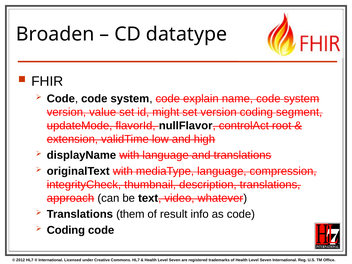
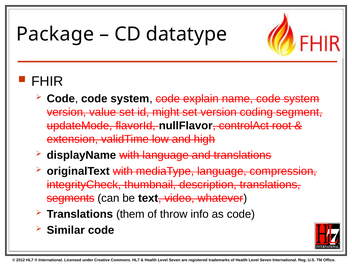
Broaden: Broaden -> Package (55, 34)
approach: approach -> segments (71, 198)
result: result -> throw (174, 214)
Coding: Coding -> Similar (66, 230)
